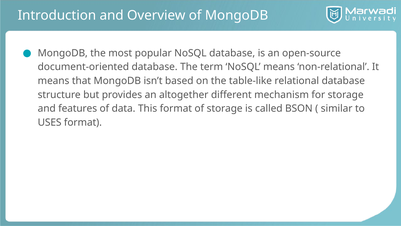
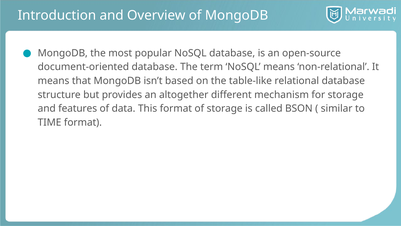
USES: USES -> TIME (50, 122)
